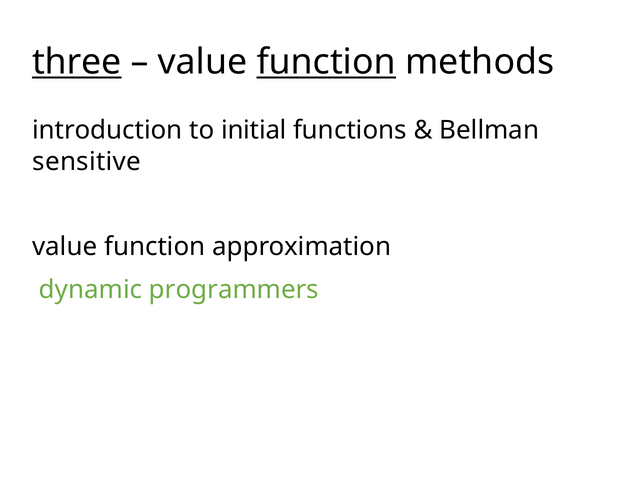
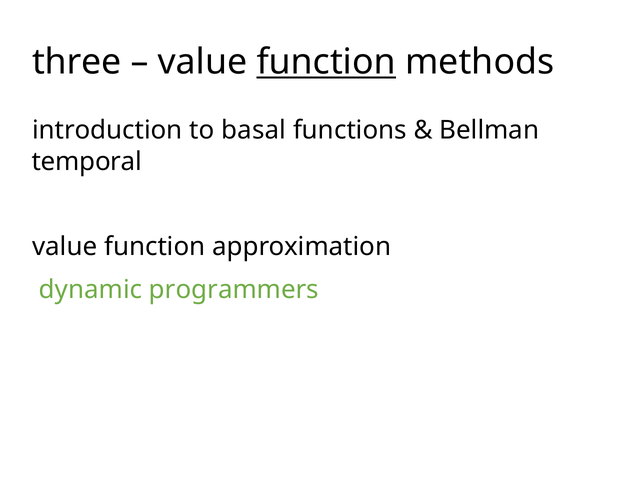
three underline: present -> none (77, 62)
initial: initial -> basal (254, 130)
sensitive: sensitive -> temporal (87, 162)
